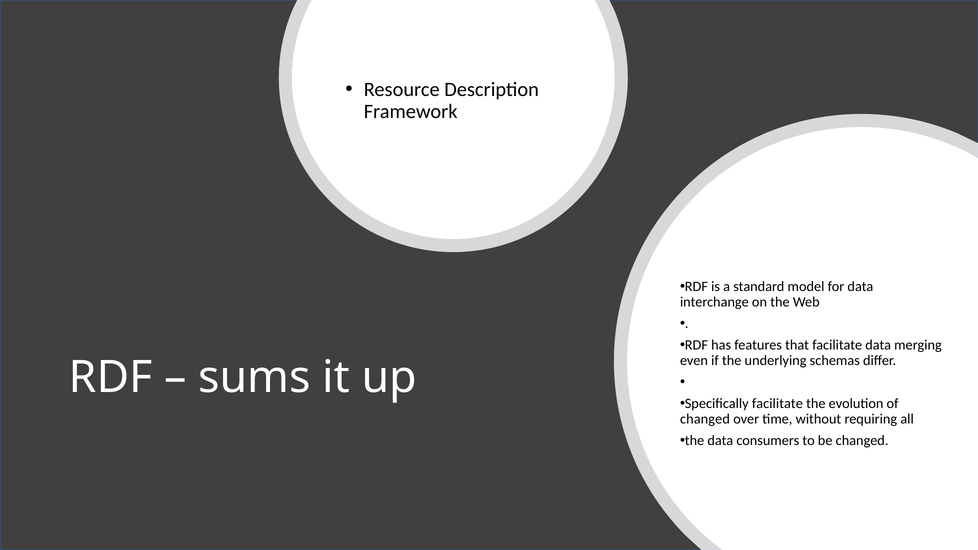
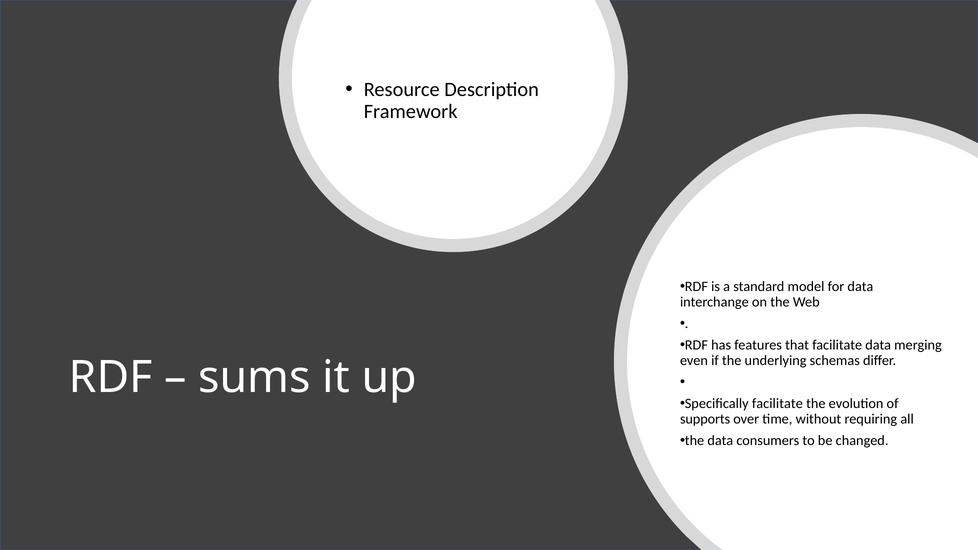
changed: changed -> supports (705, 419)
